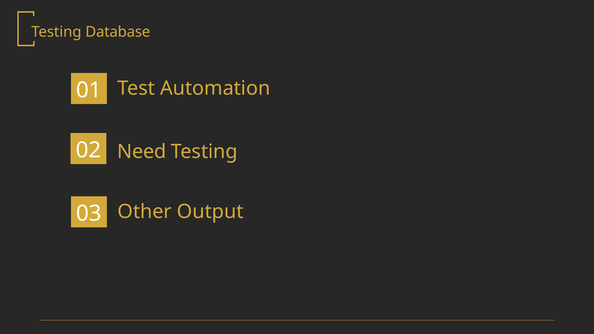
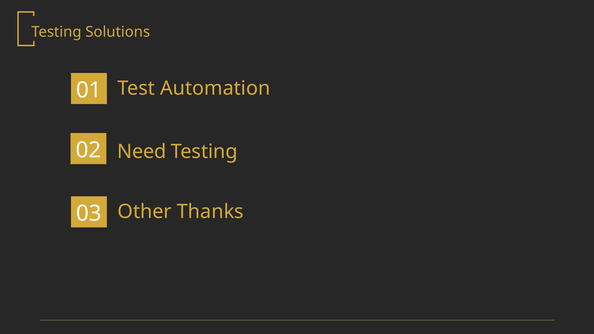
Database: Database -> Solutions (118, 32)
Output: Output -> Thanks (210, 212)
